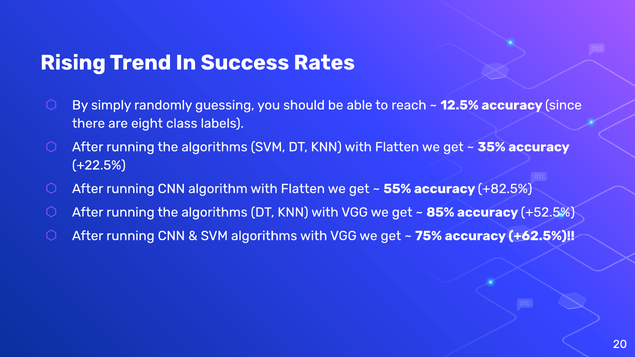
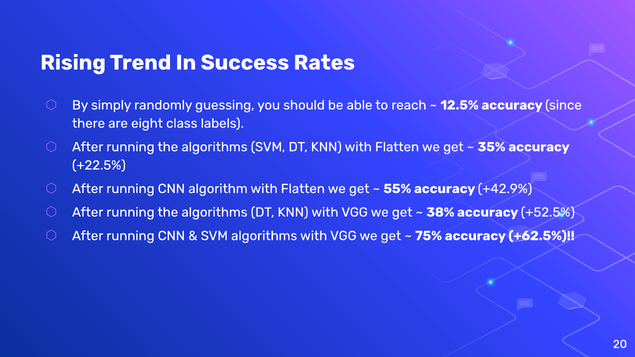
+82.5%: +82.5% -> +42.9% (505, 189)
85%: 85% -> 38% (440, 212)
